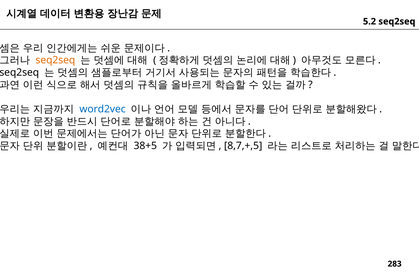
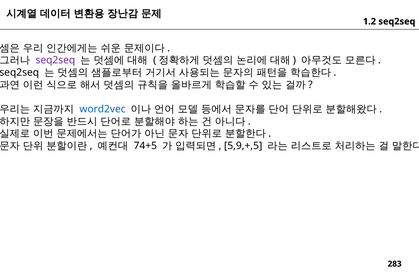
5.2: 5.2 -> 1.2 (369, 21)
seq2seq colour: orange -> purple (55, 60)
38+5: 38+5 -> 74+5 (145, 146)
8,7,+,5: 8,7,+,5 -> 5,9,+,5 (243, 146)
